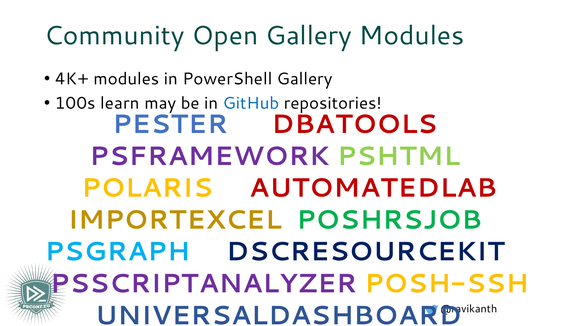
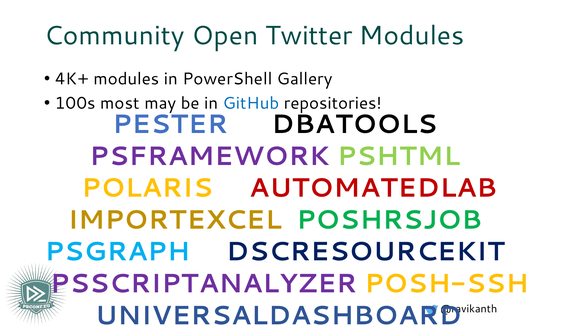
Open Gallery: Gallery -> Twitter (309, 36)
learn: learn -> most (120, 103)
DBATOOLS colour: red -> black (354, 124)
